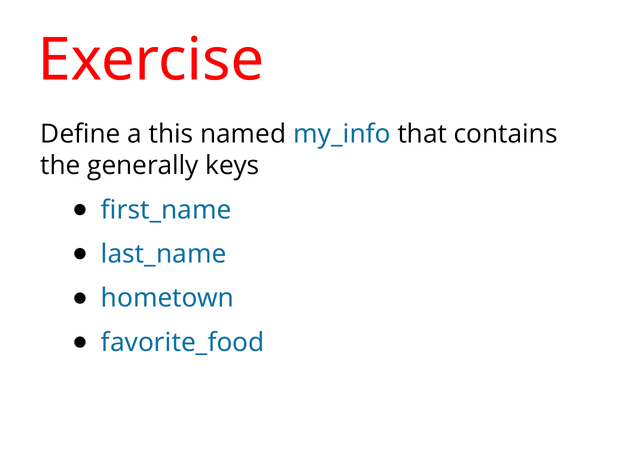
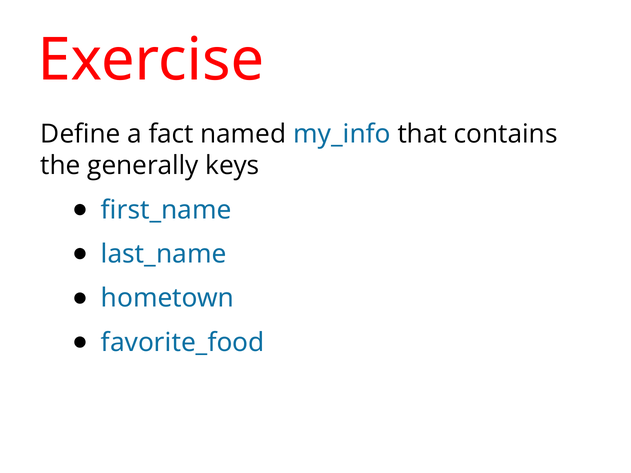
this: this -> fact (171, 134)
